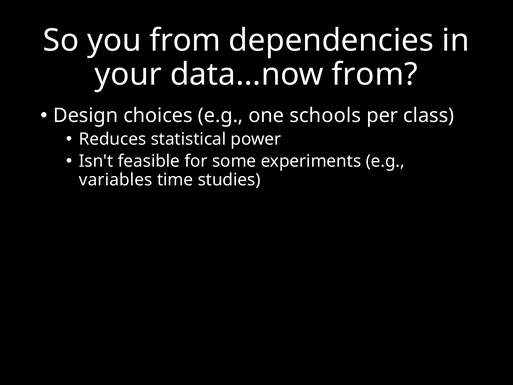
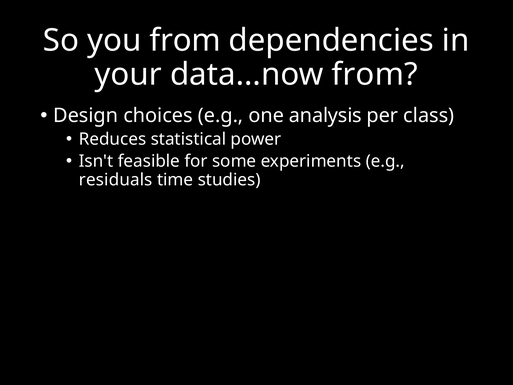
schools: schools -> analysis (325, 116)
variables: variables -> residuals (116, 180)
